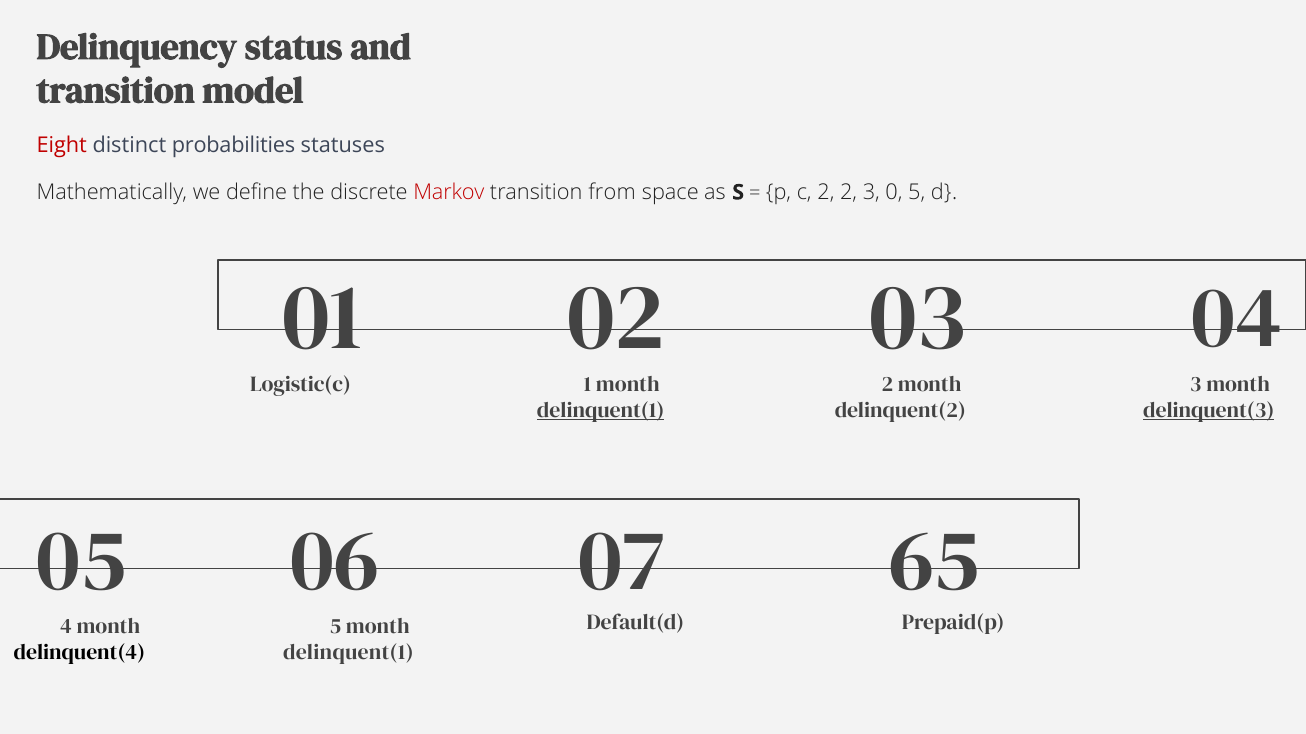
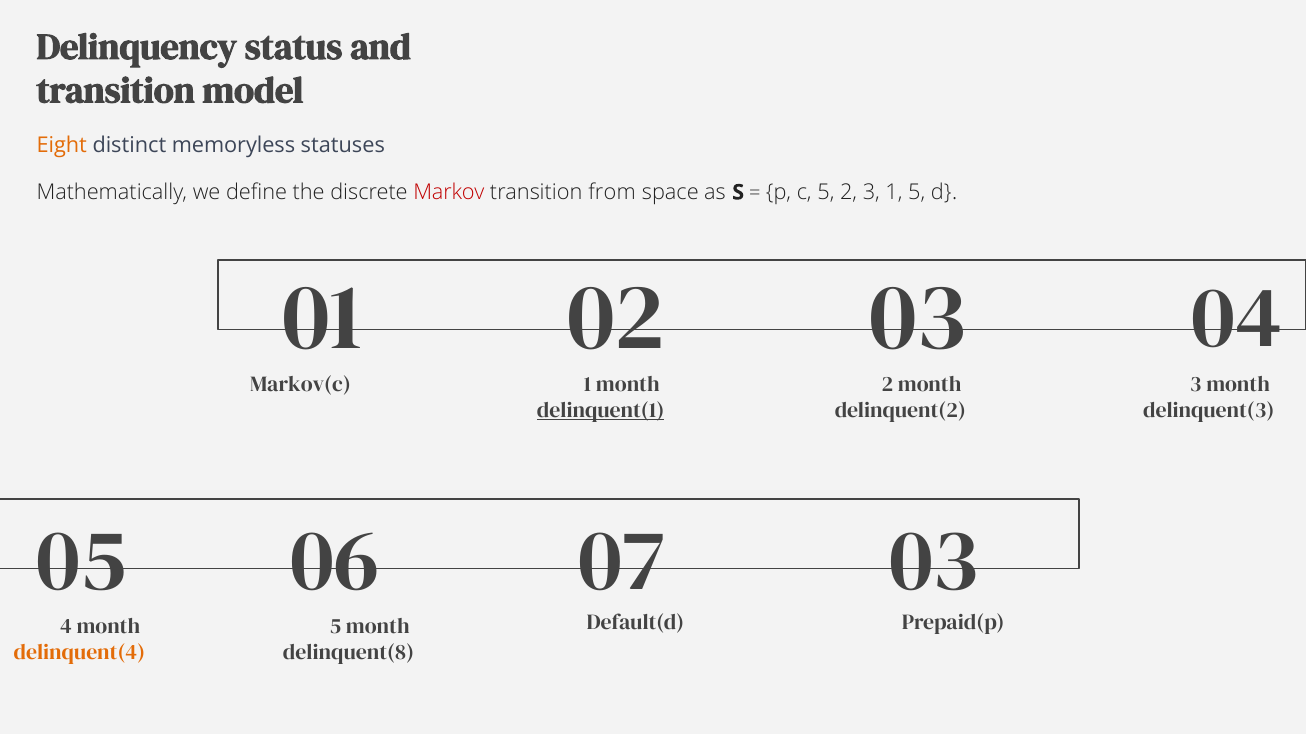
Eight colour: red -> orange (62, 145)
probabilities: probabilities -> memoryless (233, 145)
c 2: 2 -> 5 (826, 193)
3 0: 0 -> 1 (894, 193)
Logistic(c: Logistic(c -> Markov(c (300, 385)
delinquent(3 underline: present -> none (1209, 411)
07 65: 65 -> 03 (934, 561)
delinquent(4 colour: black -> orange (79, 653)
delinquent(1: delinquent(1 -> delinquent(8 (349, 653)
